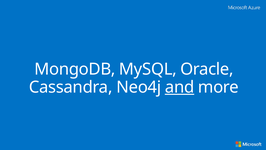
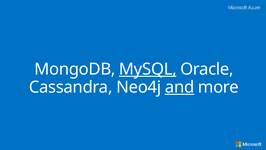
MySQL underline: none -> present (148, 69)
